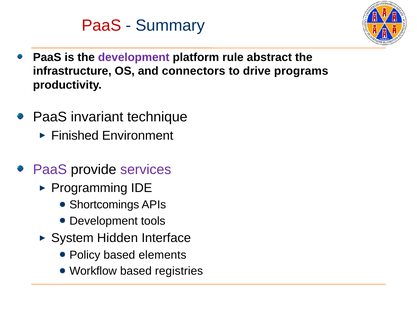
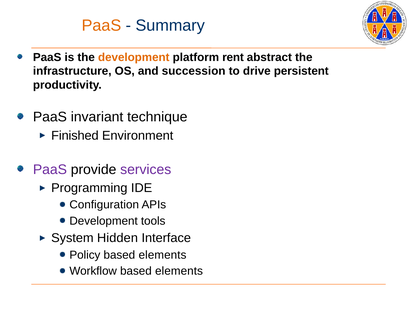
PaaS colour: red -> orange (101, 26)
development colour: purple -> orange (134, 57)
rule: rule -> rent (233, 57)
connectors: connectors -> succession (194, 71)
programs: programs -> persistent (301, 71)
Shortcomings: Shortcomings -> Configuration (104, 205)
Workflow based registries: registries -> elements (179, 272)
